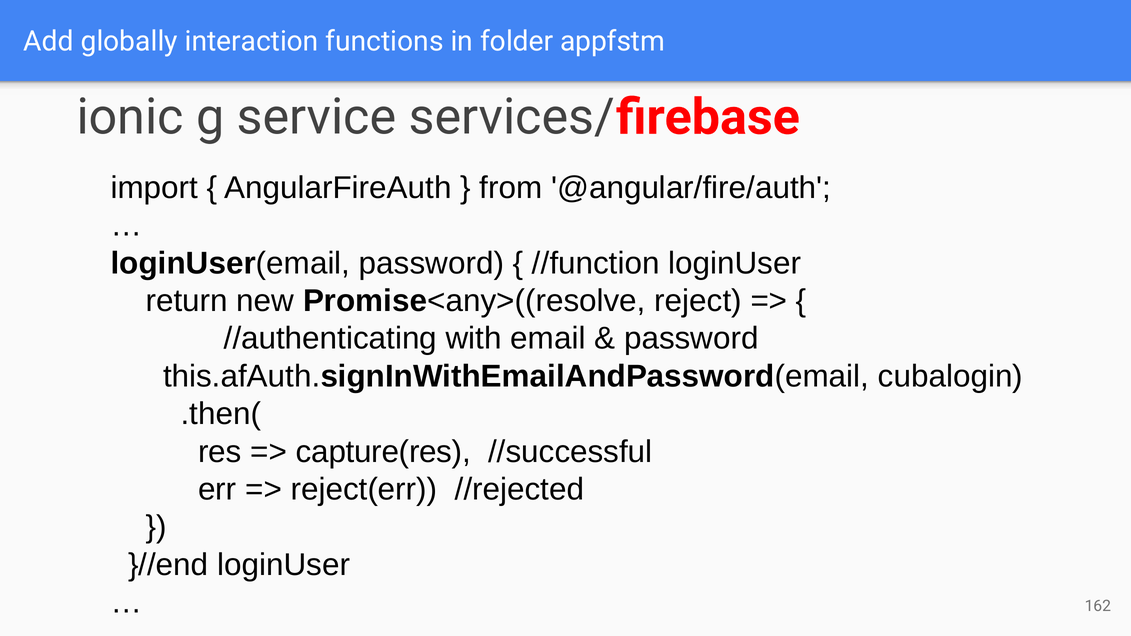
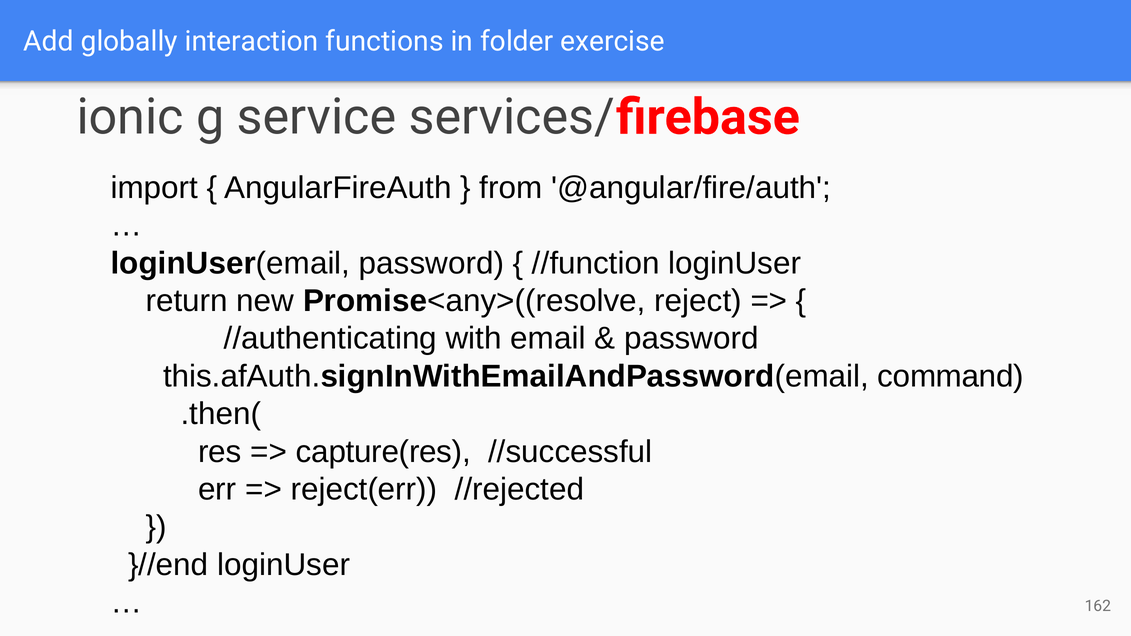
appfstm: appfstm -> exercise (612, 41)
cubalogin: cubalogin -> command (951, 376)
